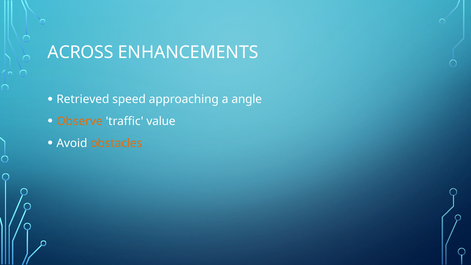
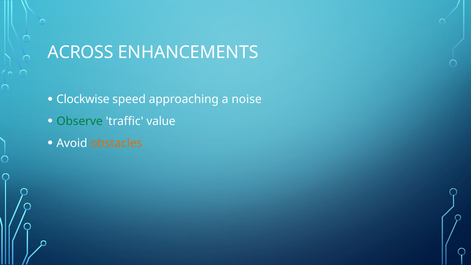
Retrieved: Retrieved -> Clockwise (83, 99)
angle: angle -> noise (247, 99)
Observe colour: orange -> green (80, 121)
